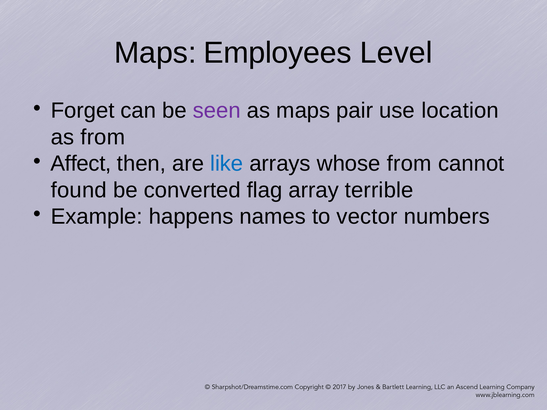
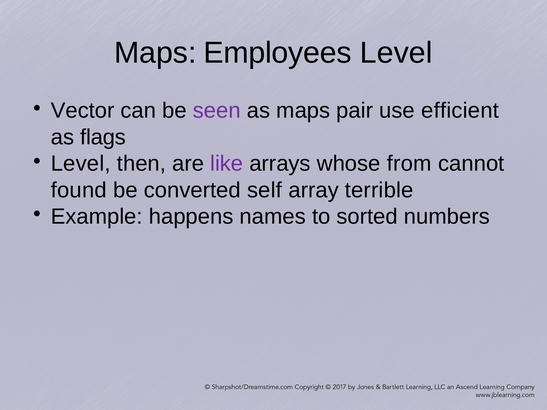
Forget: Forget -> Vector (83, 111)
location: location -> efficient (460, 111)
as from: from -> flags (103, 137)
Affect: Affect -> Level (81, 164)
like colour: blue -> purple (227, 164)
flag: flag -> self (265, 190)
vector: vector -> sorted (367, 217)
